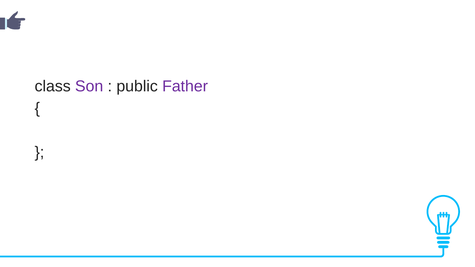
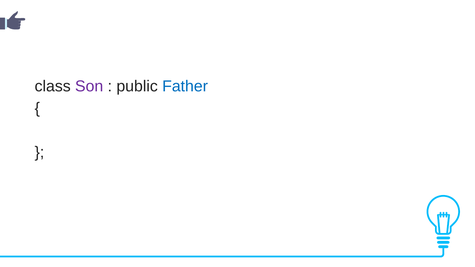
Father colour: purple -> blue (185, 86)
